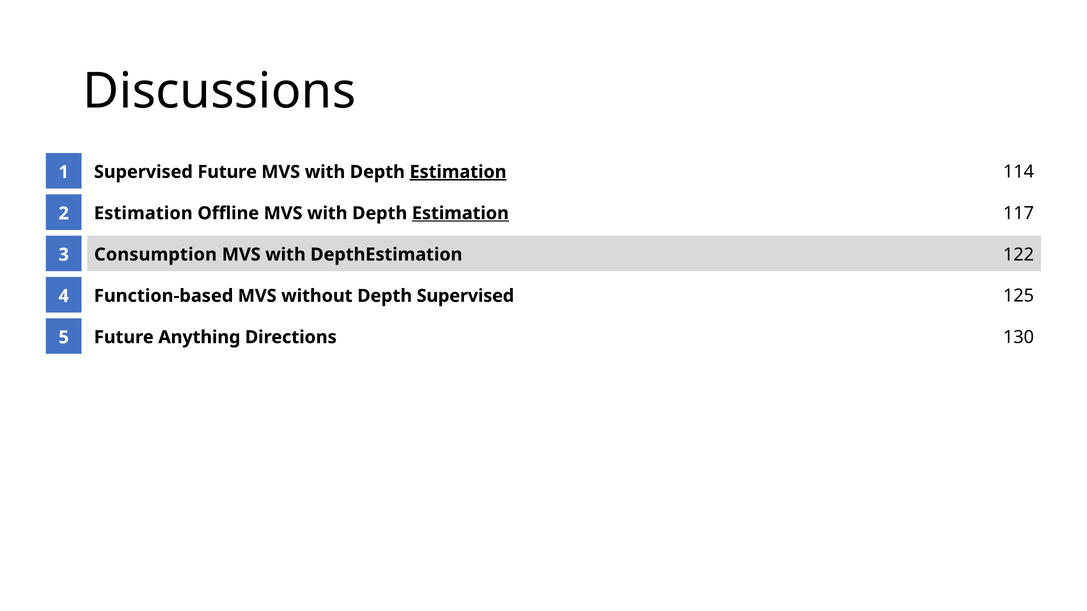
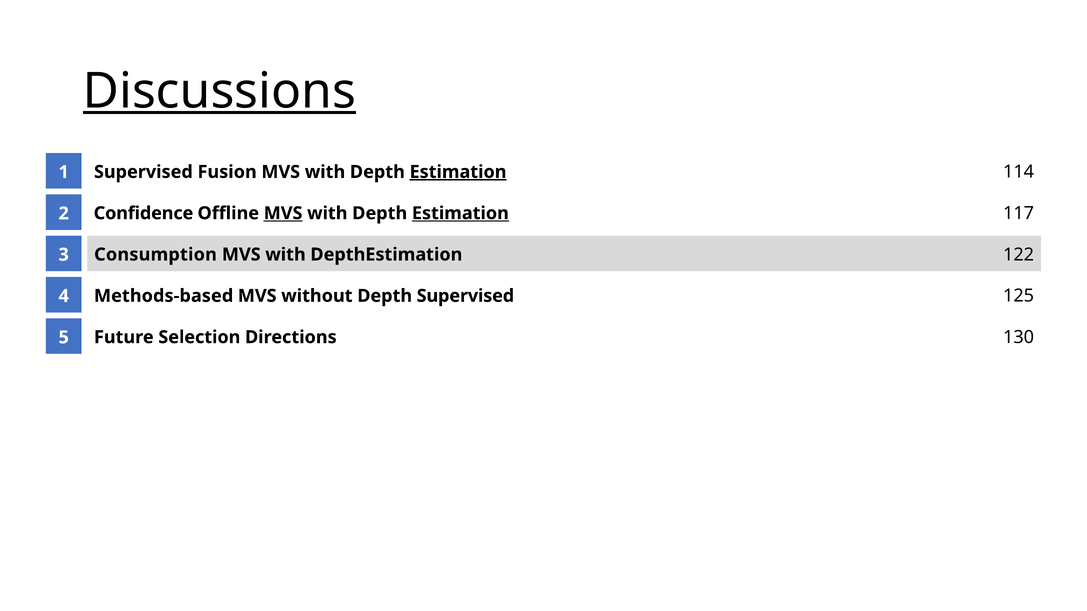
Discussions underline: none -> present (219, 91)
Supervised Future: Future -> Fusion (227, 172)
Estimation: Estimation -> Confidence (143, 213)
MVS underline: none -> present (283, 213)
Function-based: Function-based -> Methods-based (164, 296)
Anything: Anything -> Selection (199, 337)
